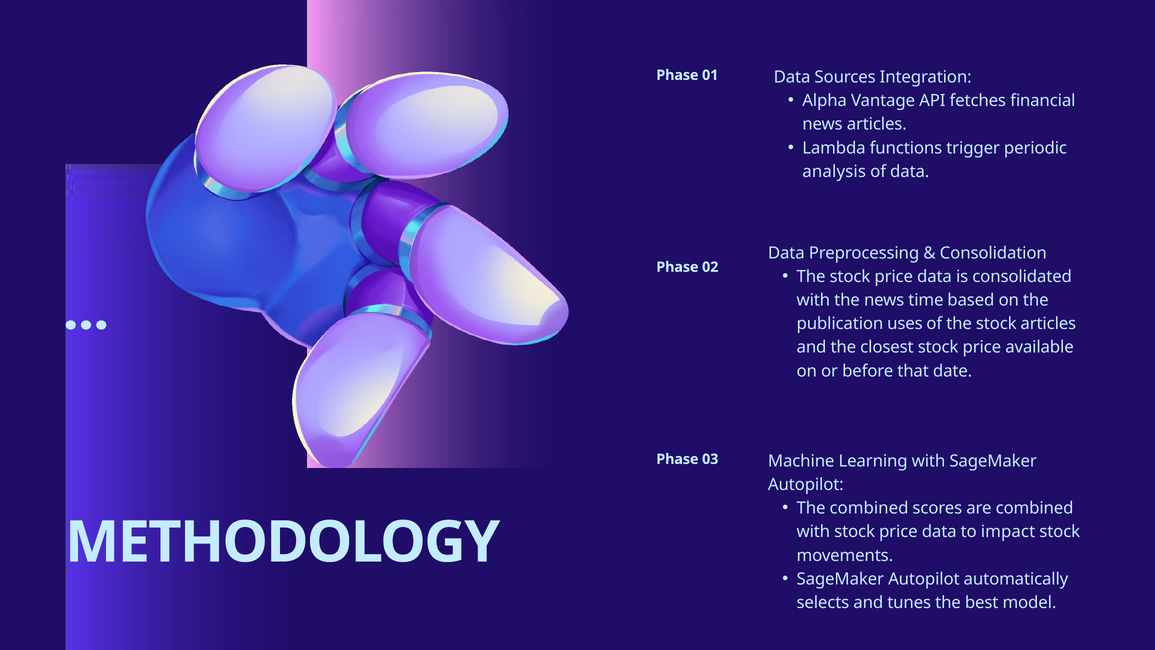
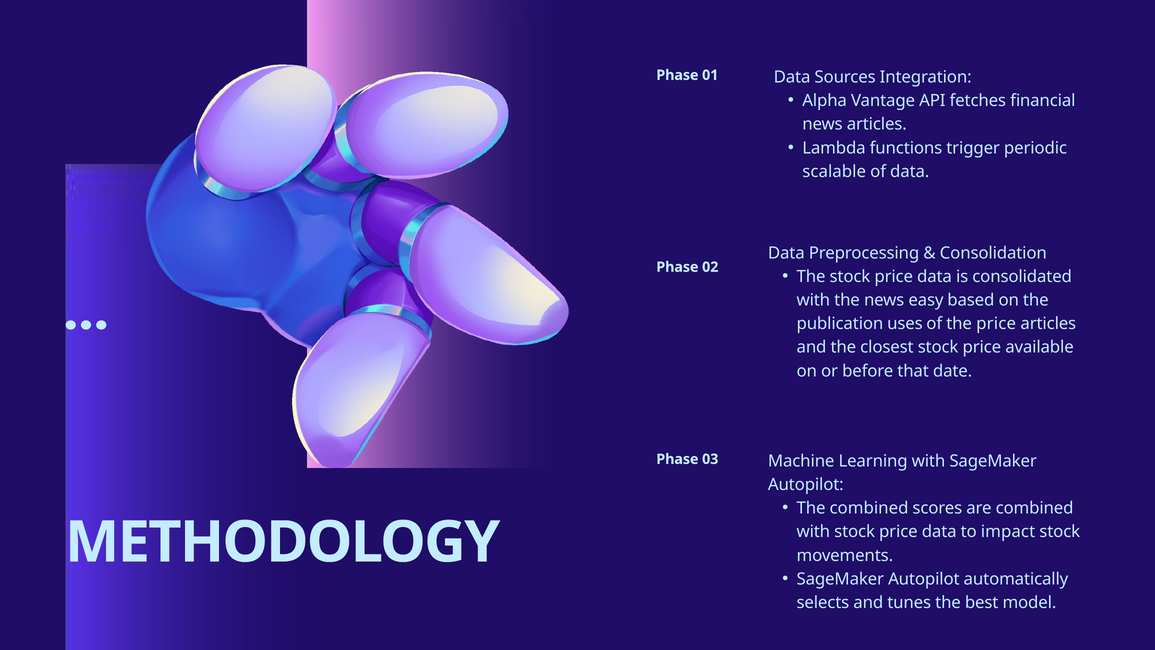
analysis: analysis -> scalable (834, 172)
time: time -> easy (926, 300)
of the stock: stock -> price (996, 324)
